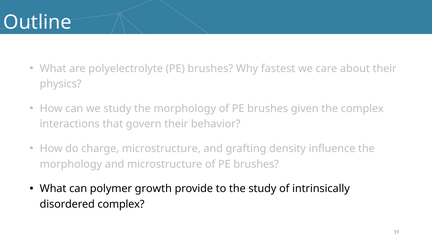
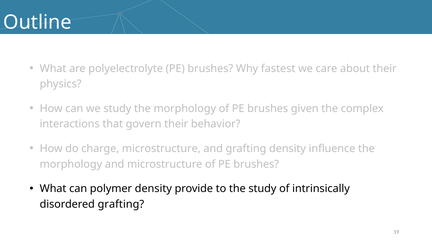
polymer growth: growth -> density (153, 189)
disordered complex: complex -> grafting (121, 204)
